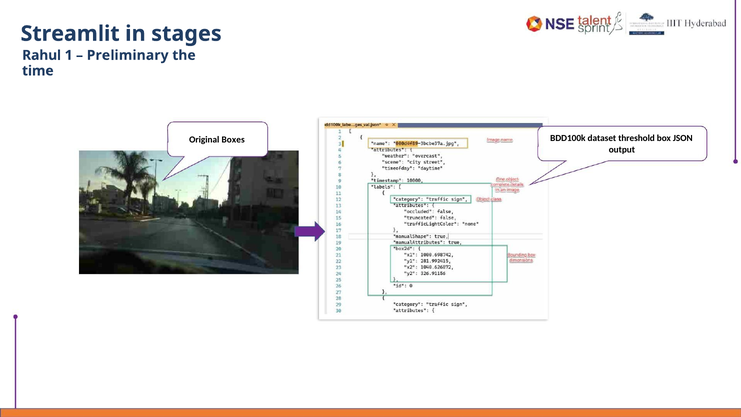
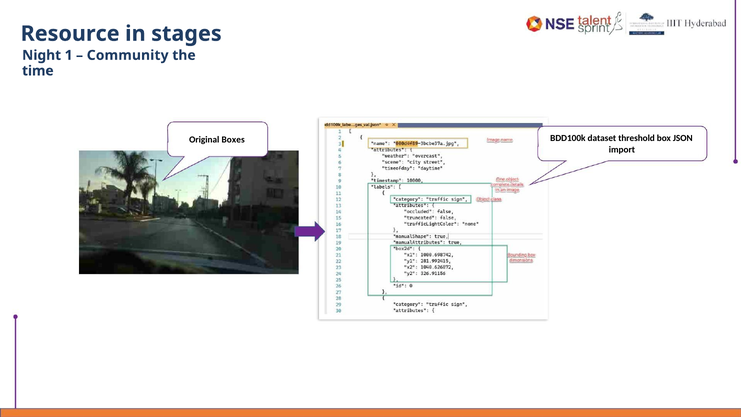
Streamlit: Streamlit -> Resource (70, 34)
Rahul: Rahul -> Night (42, 55)
Preliminary: Preliminary -> Community (128, 55)
output: output -> import (622, 149)
